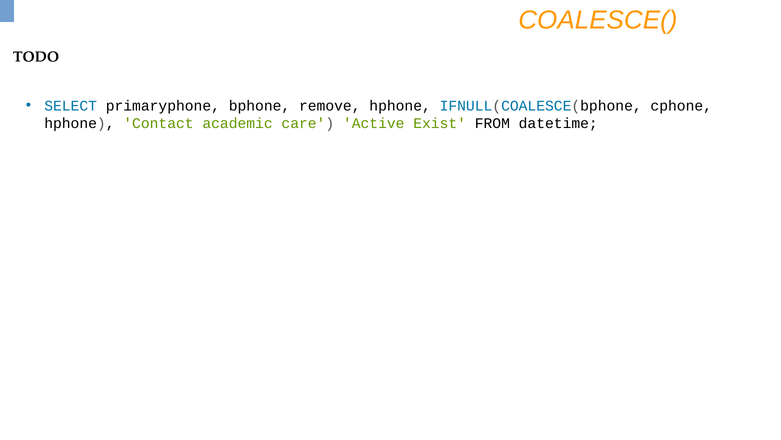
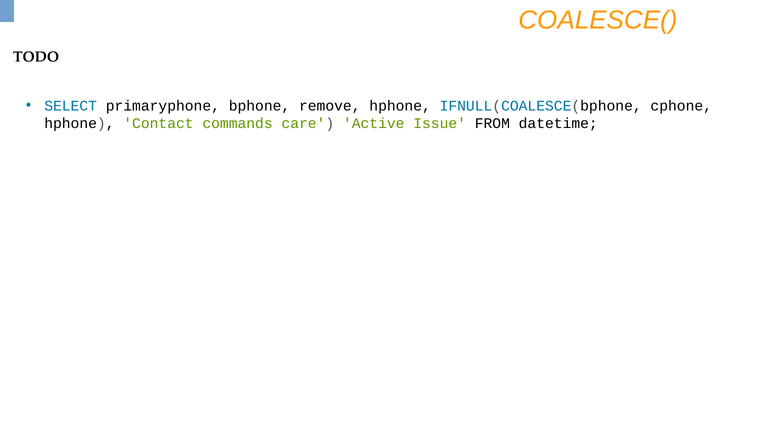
academic: academic -> commands (238, 123)
Exist: Exist -> Issue (440, 123)
